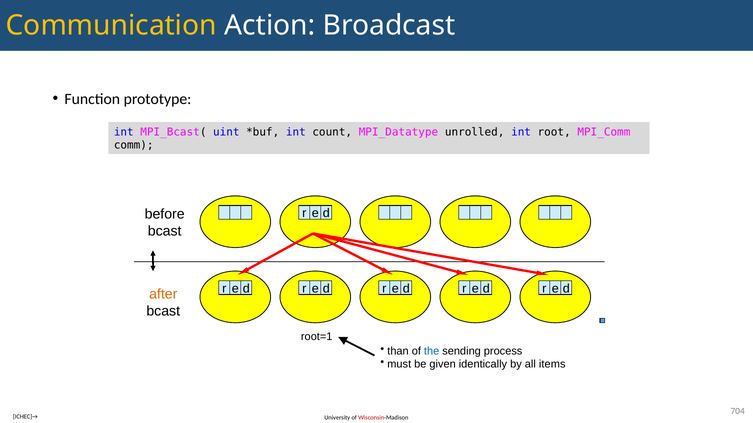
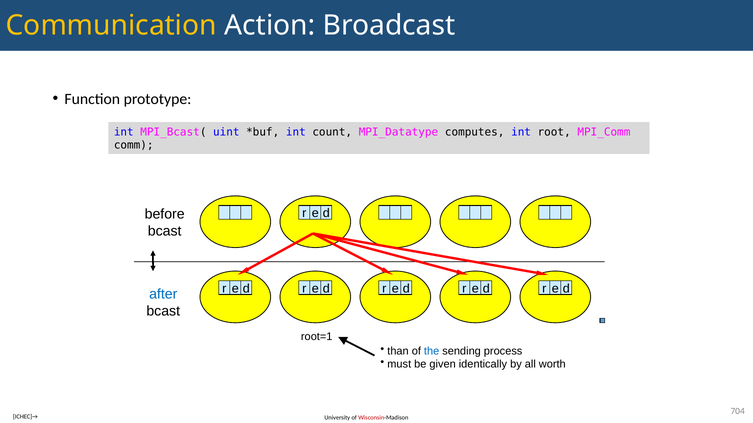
unrolled: unrolled -> computes (475, 132)
after colour: orange -> blue (163, 294)
items: items -> worth (552, 365)
